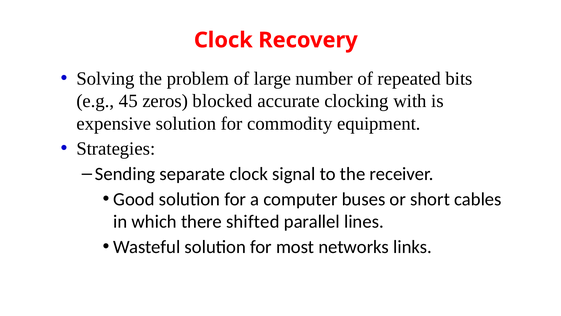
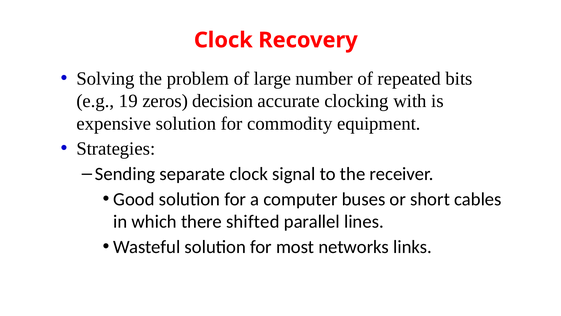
45: 45 -> 19 (128, 101)
blocked: blocked -> decision (223, 101)
